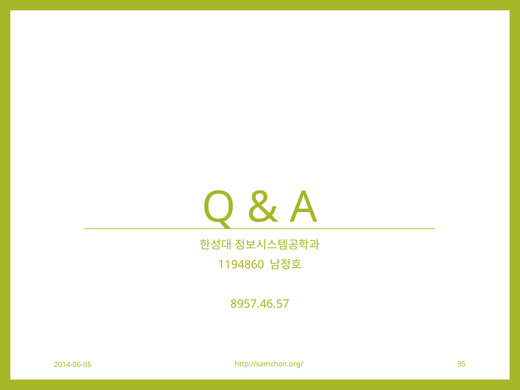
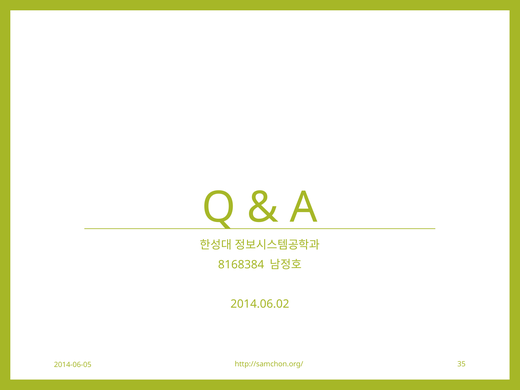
1194860: 1194860 -> 8168384 (241, 265)
8957.46.57: 8957.46.57 -> 2014.06.02 (260, 304)
